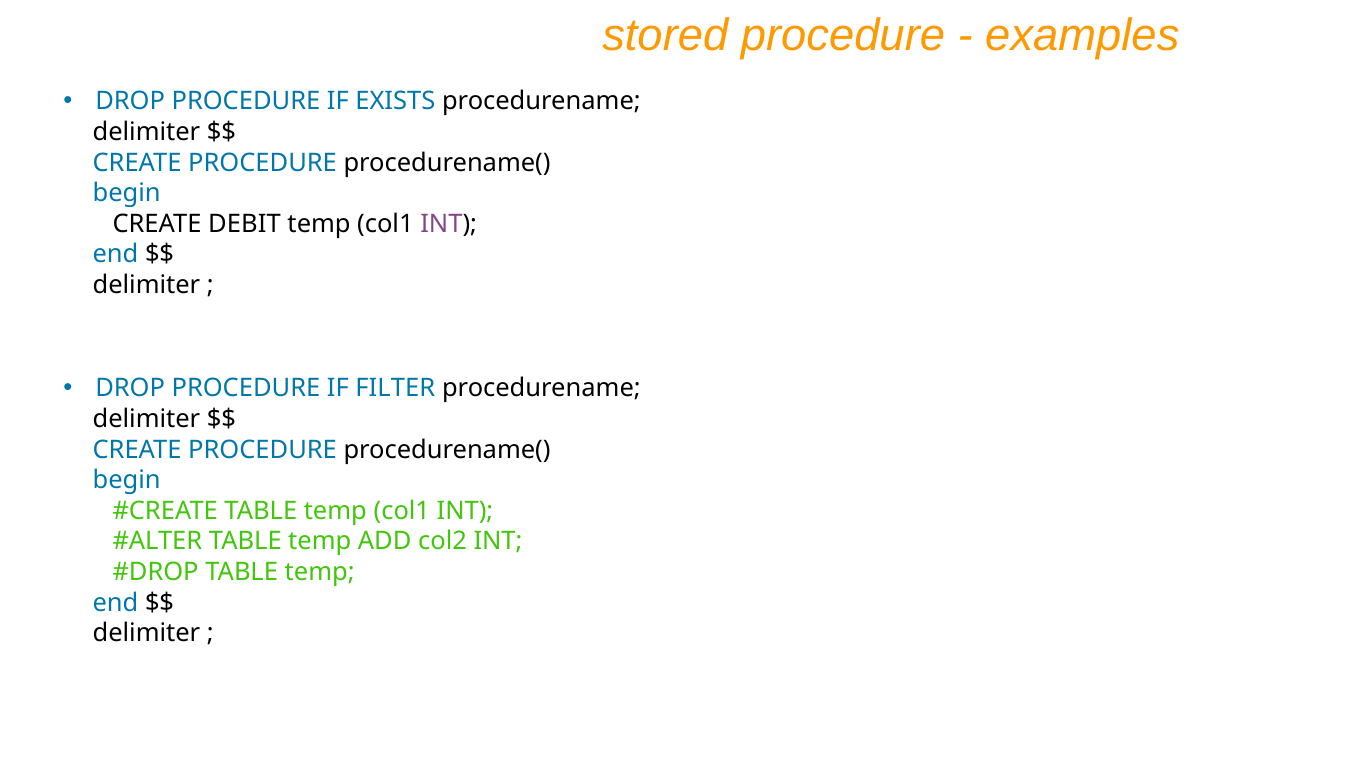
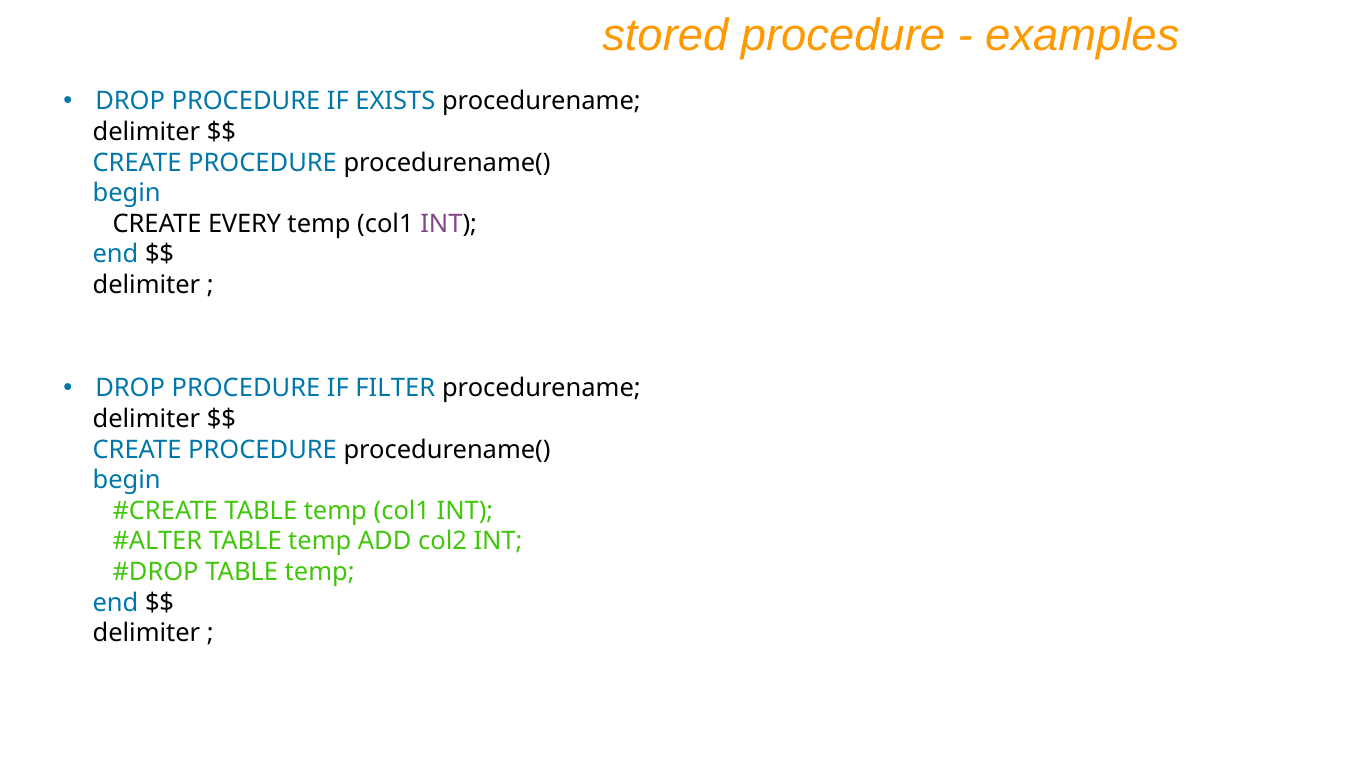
DEBIT: DEBIT -> EVERY (245, 224)
